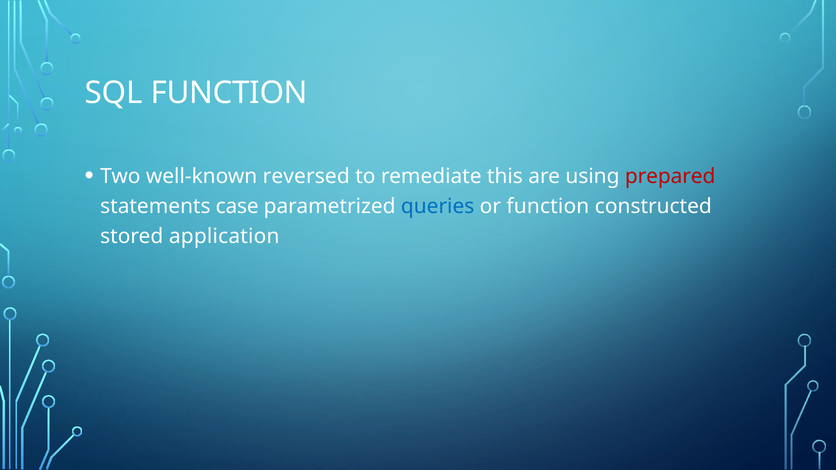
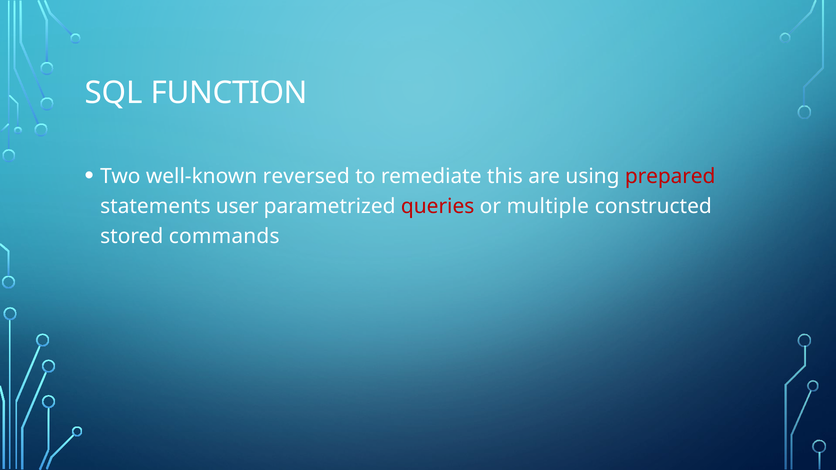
case: case -> user (237, 207)
queries colour: blue -> red (438, 207)
or function: function -> multiple (548, 207)
application: application -> commands (224, 237)
